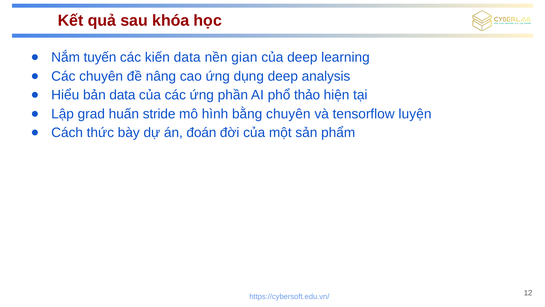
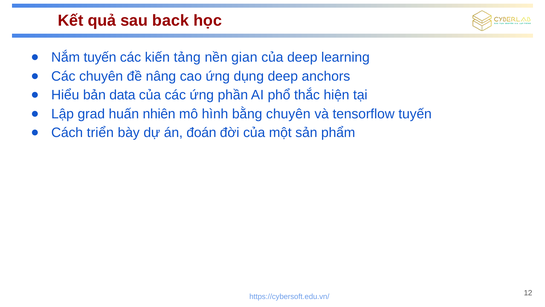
khóa: khóa -> back (171, 20)
kiến data: data -> tảng (187, 57)
analysis: analysis -> anchors (326, 76)
thảo: thảo -> thắc (307, 95)
stride: stride -> nhiên (159, 114)
tensorflow luyện: luyện -> tuyến (415, 114)
thức: thức -> triển (100, 133)
